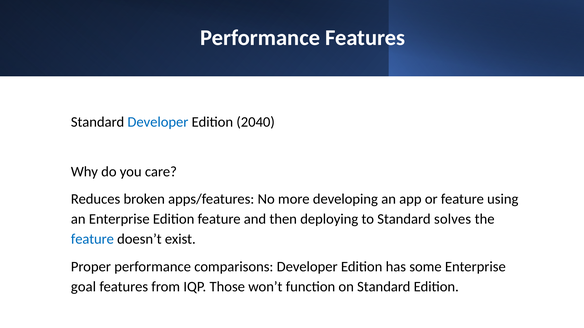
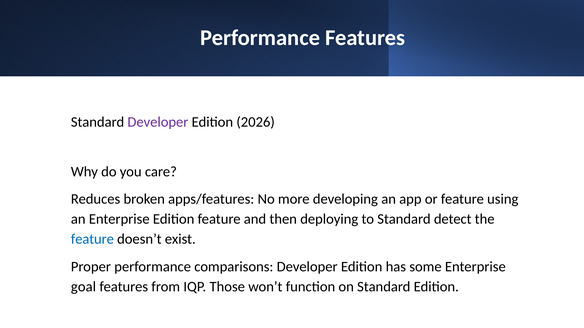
Developer colour: blue -> purple (158, 122)
2040: 2040 -> 2026 (256, 122)
solves: solves -> detect (453, 219)
